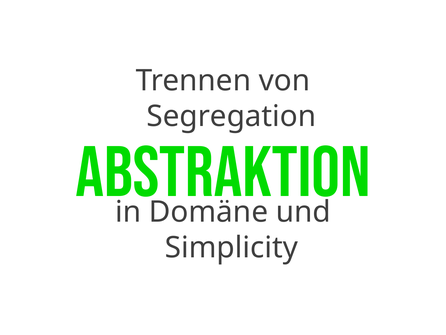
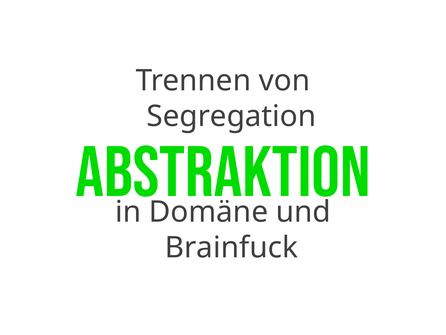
Simplicity: Simplicity -> Brainfuck (231, 247)
